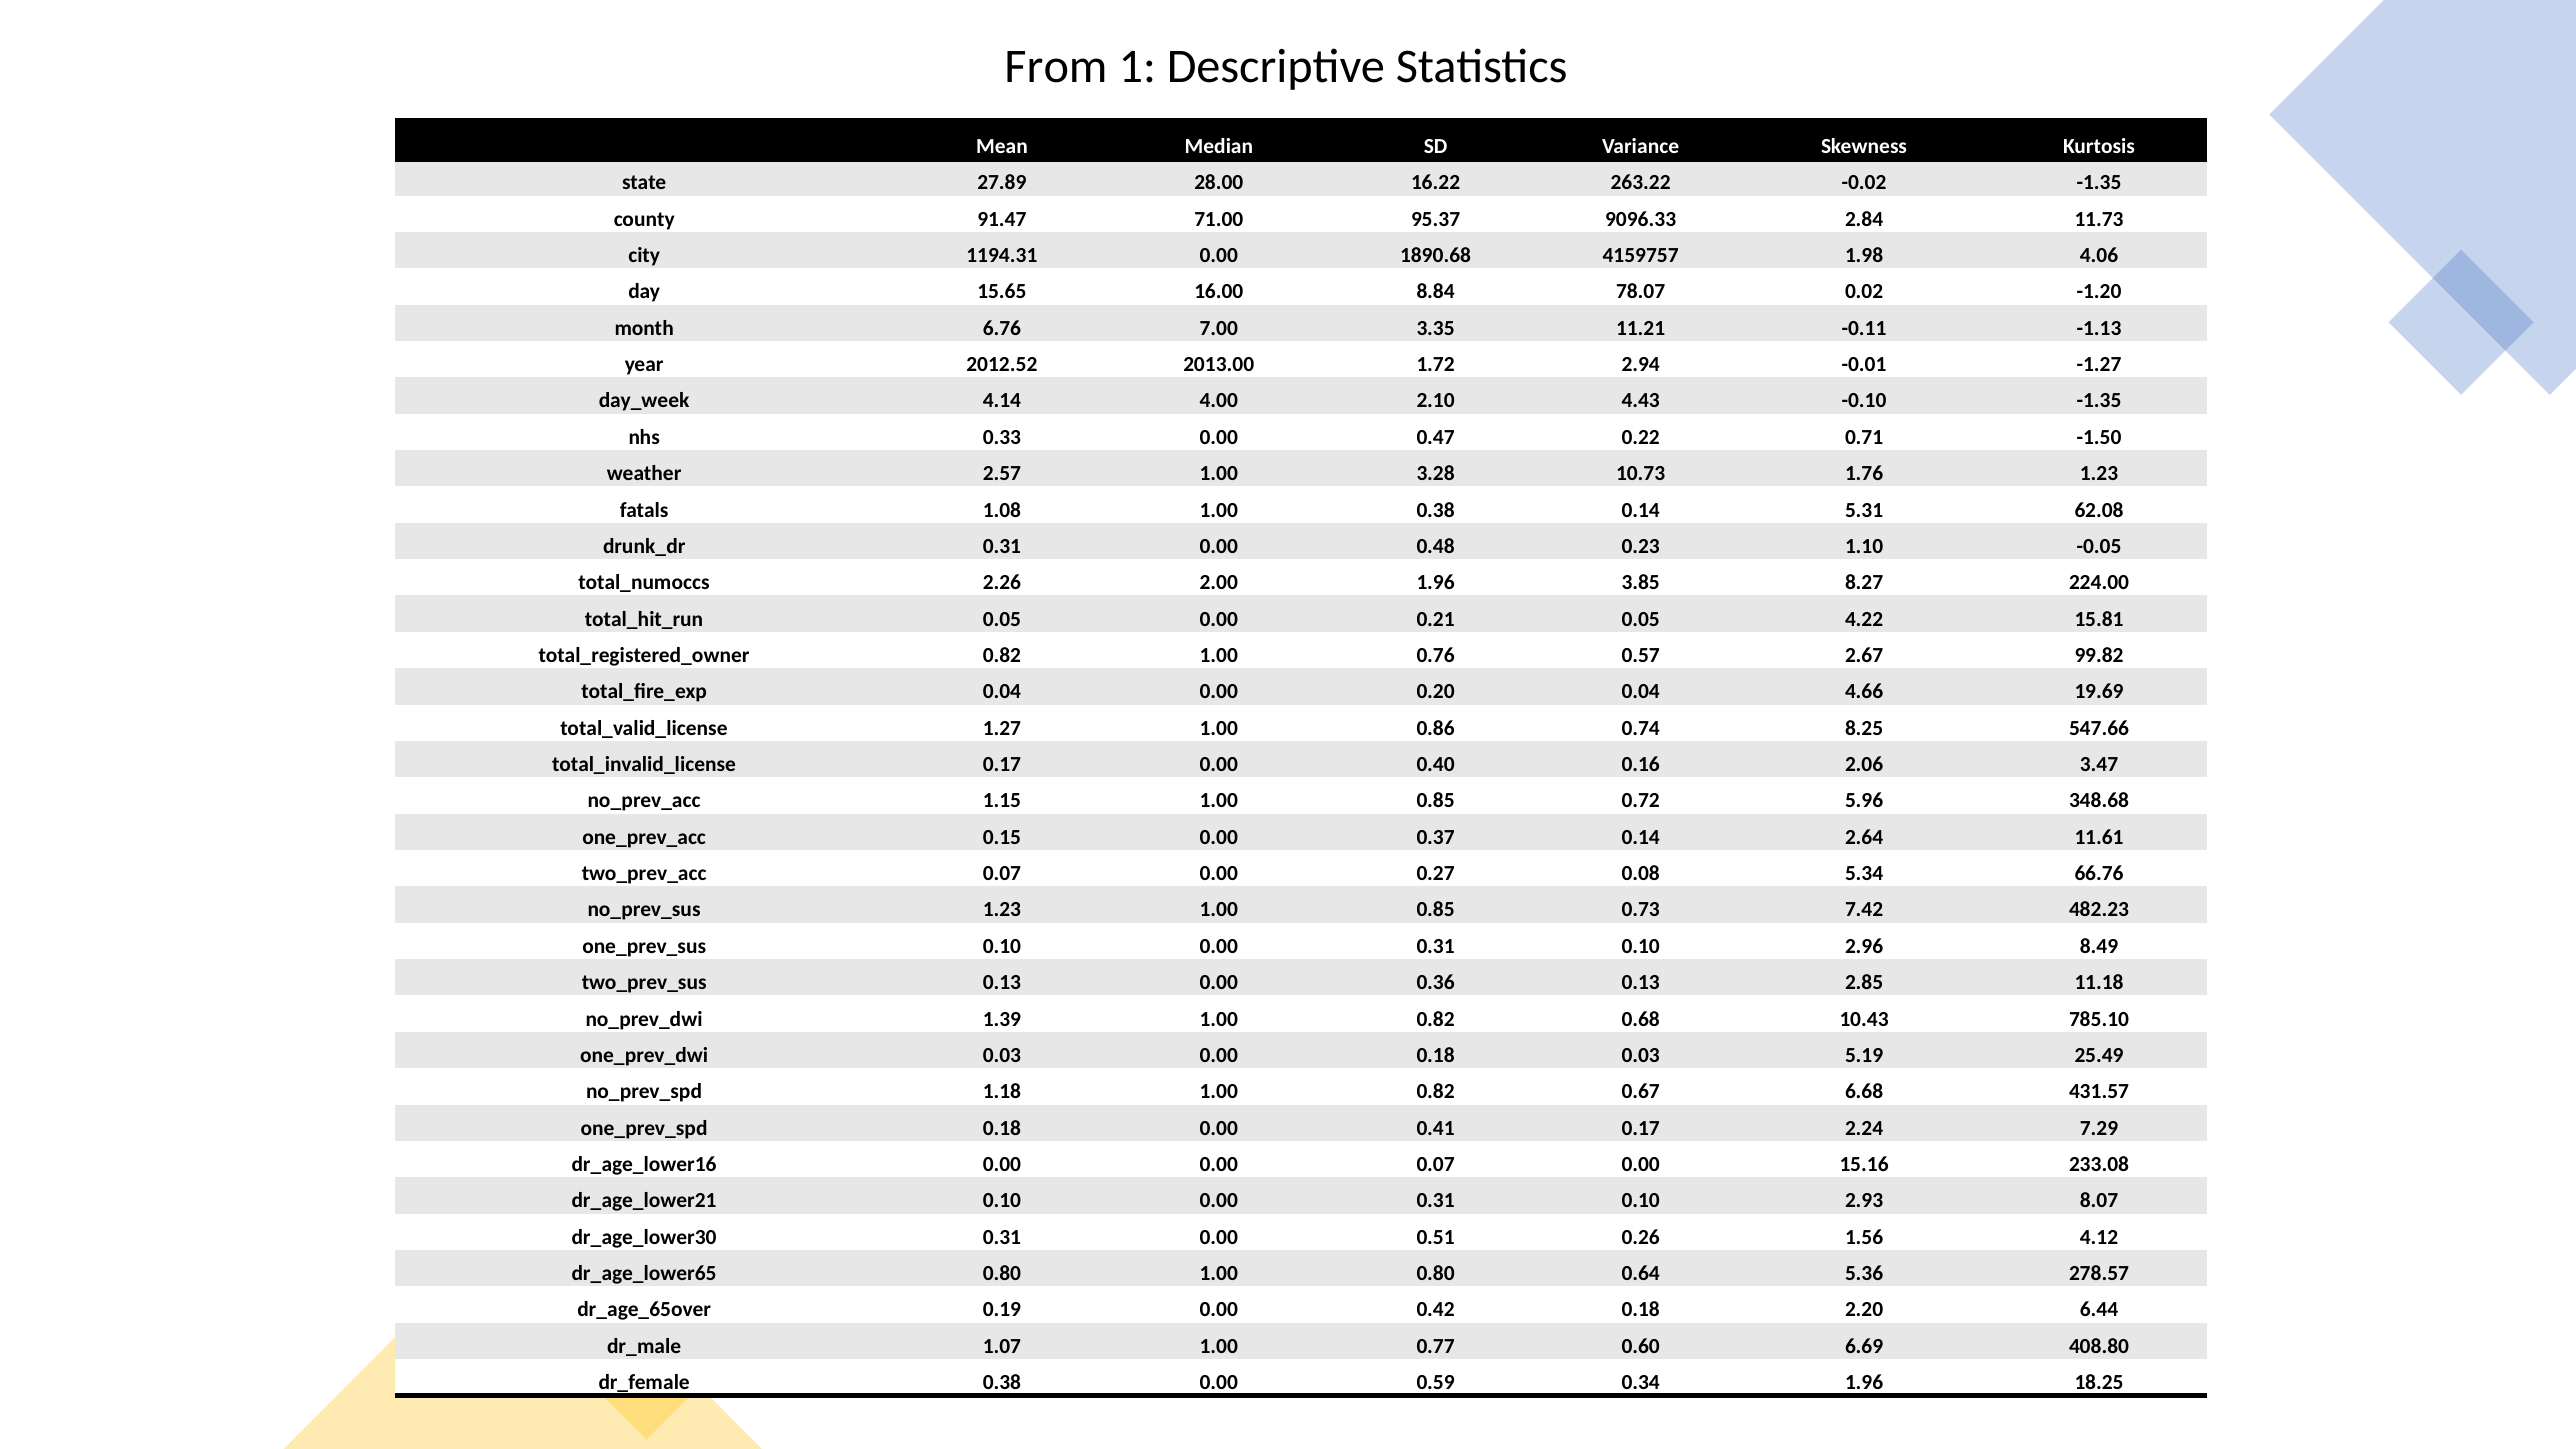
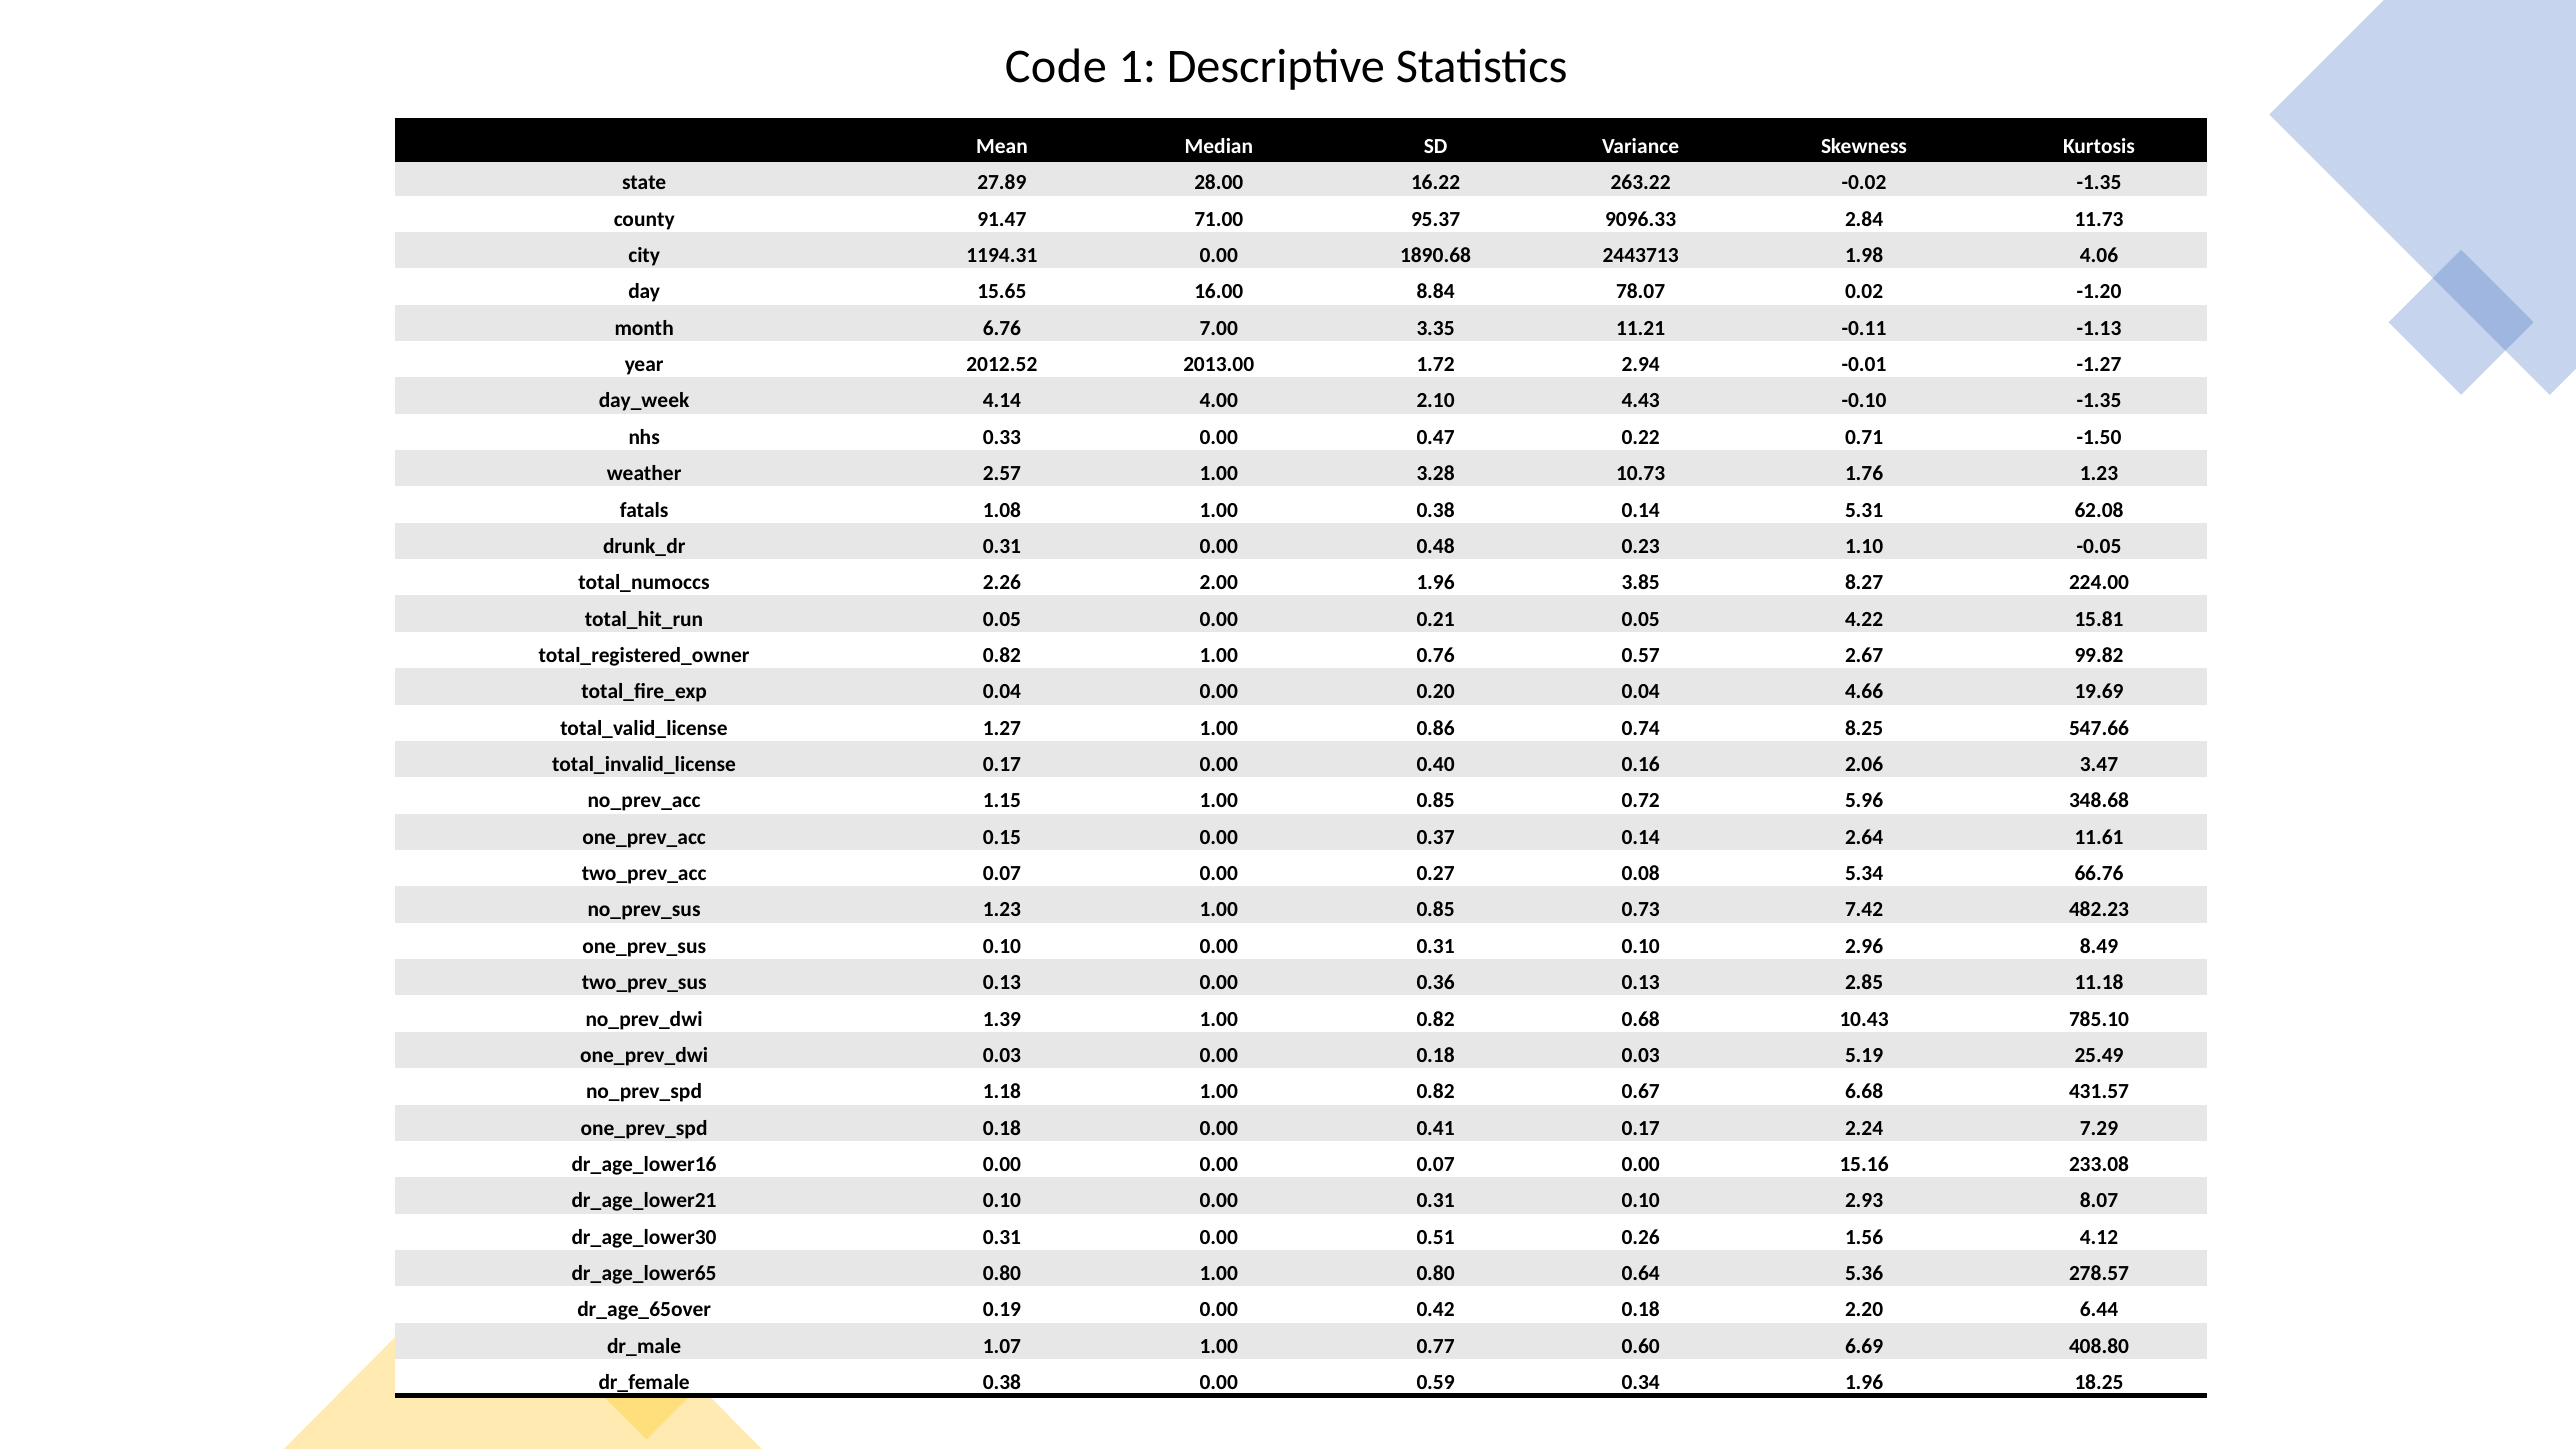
From: From -> Code (1056, 66)
4159757: 4159757 -> 2443713 (1641, 255)
